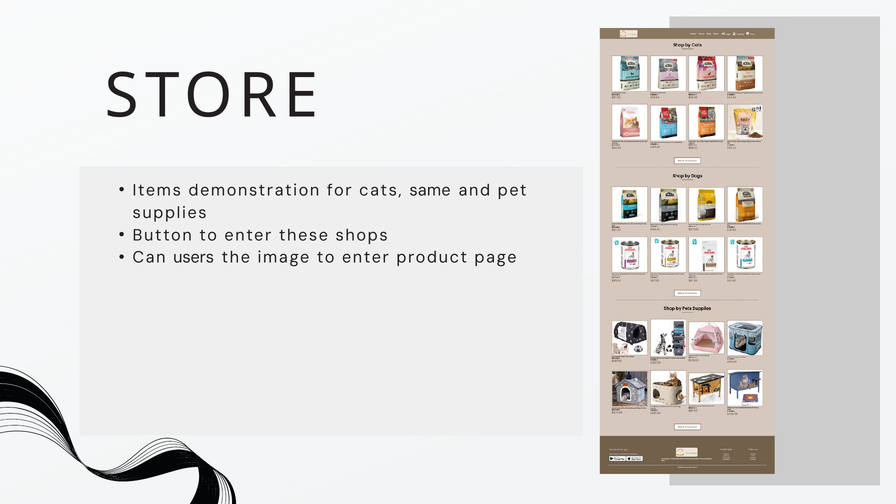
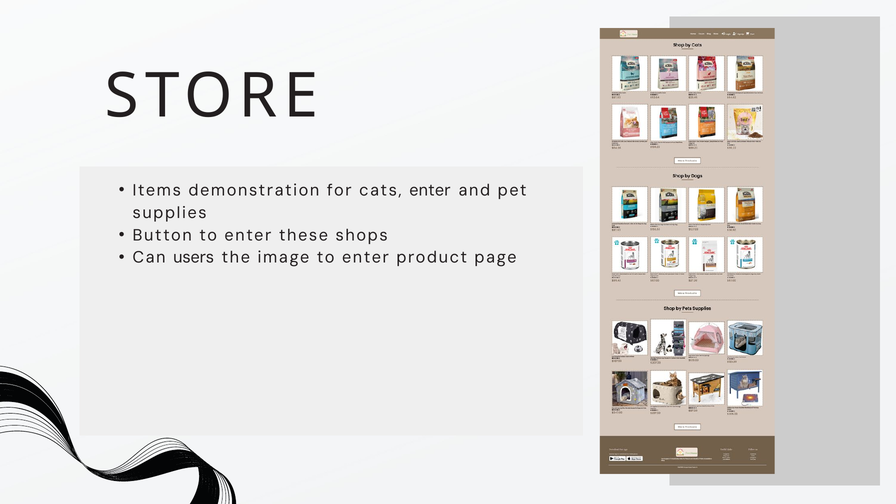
cats same: same -> enter (430, 190)
